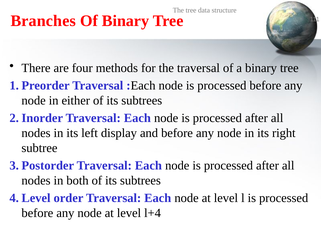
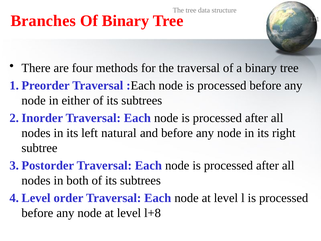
display: display -> natural (119, 133)
l+4: l+4 -> l+8 (153, 213)
